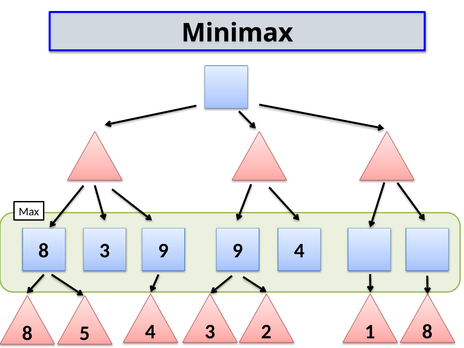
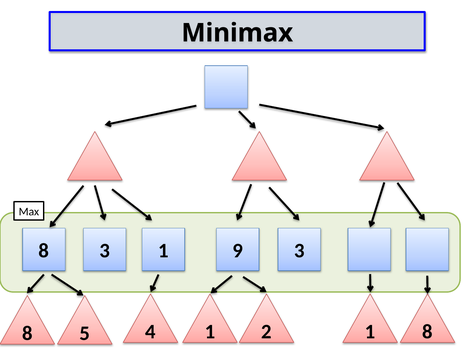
3 9: 9 -> 1 (163, 251)
9 4: 4 -> 3 (299, 251)
4 3: 3 -> 1 (210, 332)
